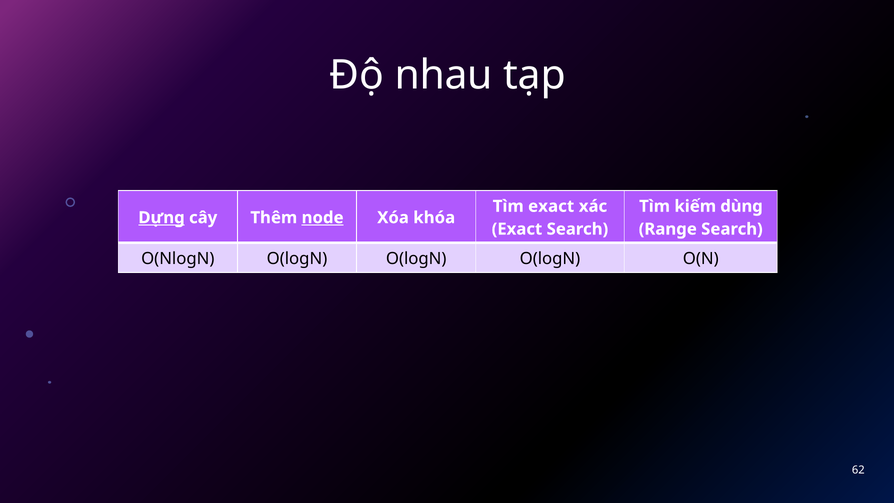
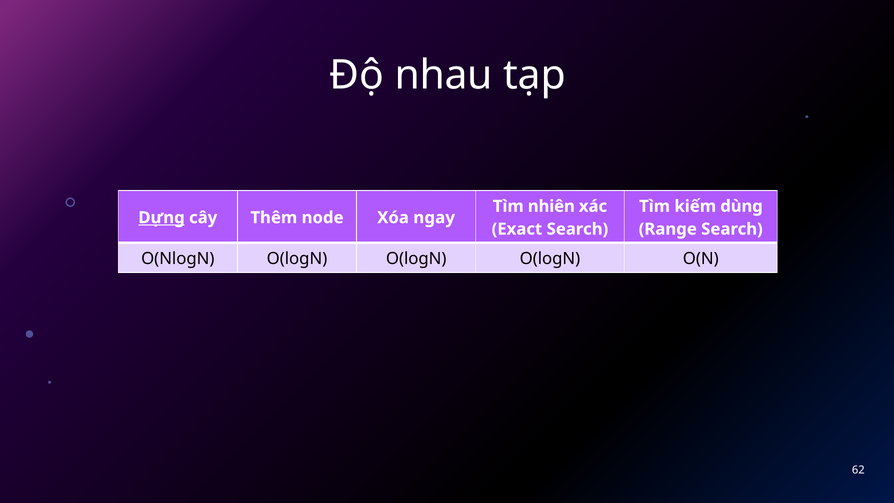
Tìm exact: exact -> nhiên (551, 206)
node underline: present -> none (323, 218)
khóa: khóa -> ngay (434, 218)
